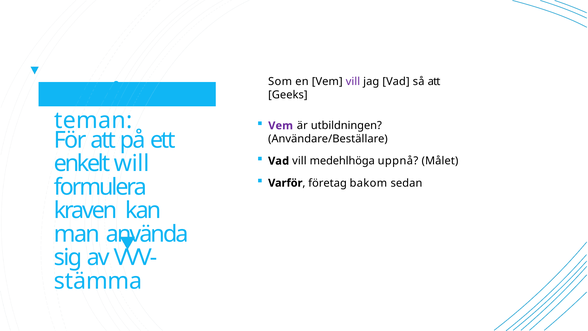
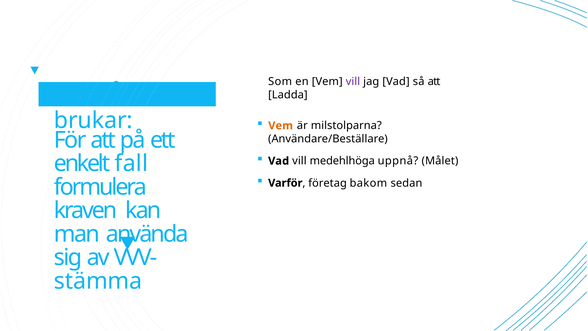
Geeks: Geeks -> Ladda (288, 95)
teman: teman -> brukar (93, 120)
Vem colour: purple -> orange (281, 126)
utbildningen: utbildningen -> milstolparna (346, 126)
will: will -> fall (131, 163)
